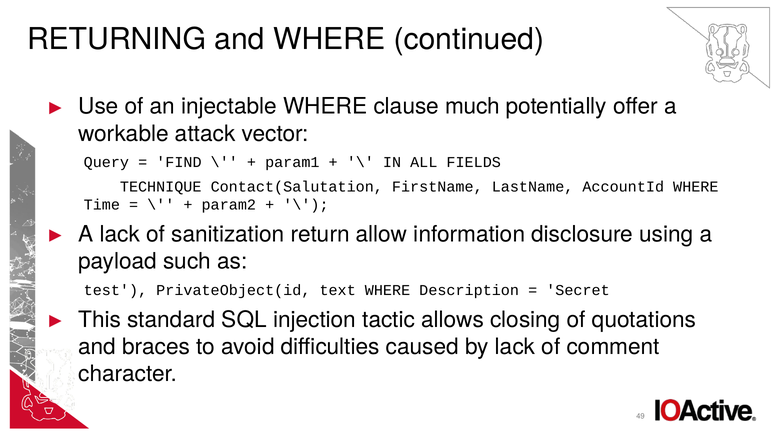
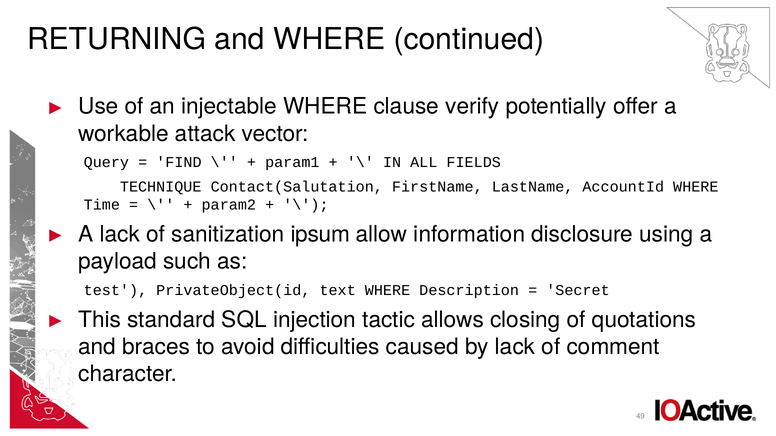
much: much -> verify (472, 107)
return: return -> ipsum (320, 235)
